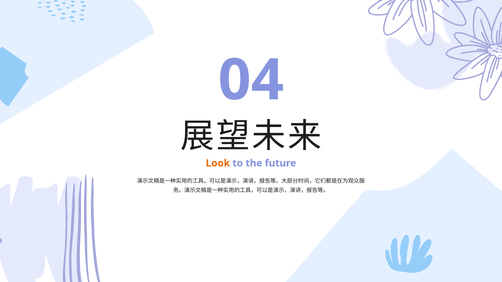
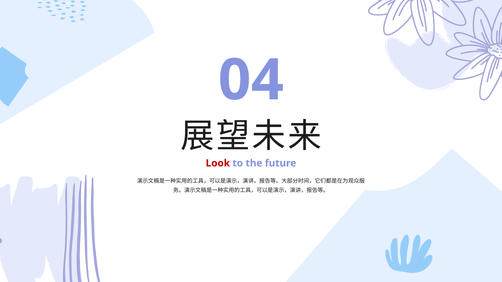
Look colour: orange -> red (218, 163)
